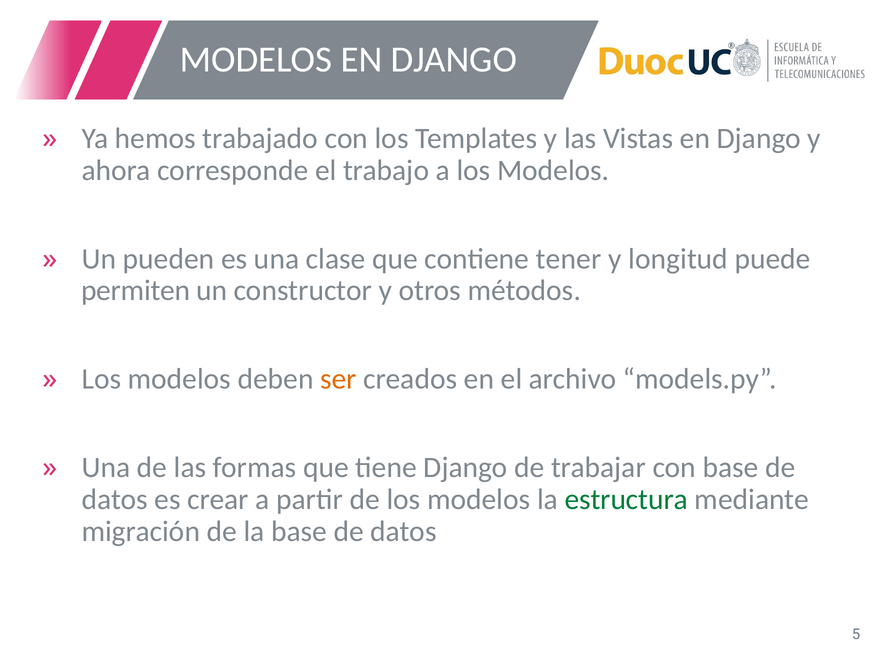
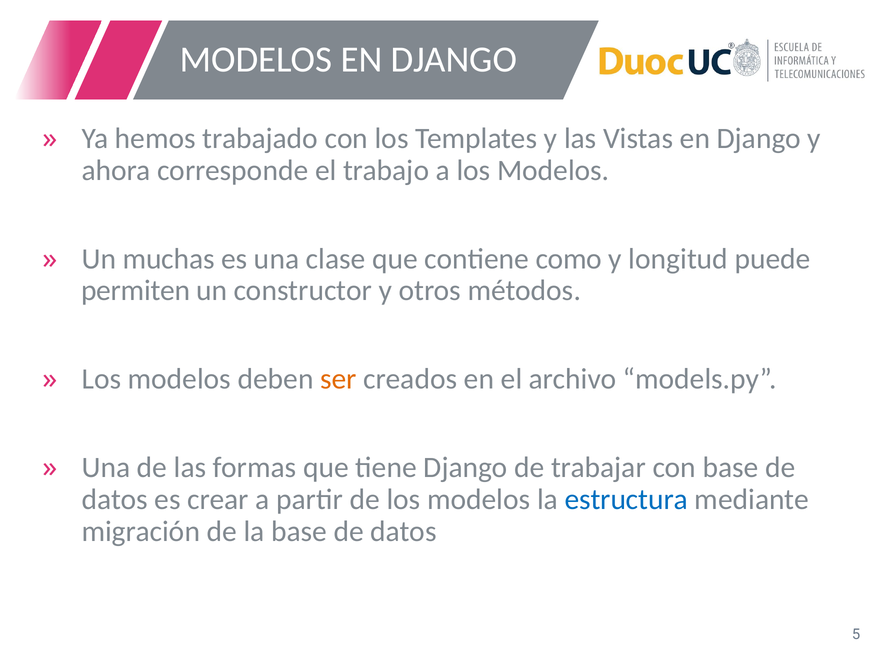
pueden: pueden -> muchas (169, 259)
tener: tener -> como (569, 259)
estructura colour: green -> blue (626, 499)
